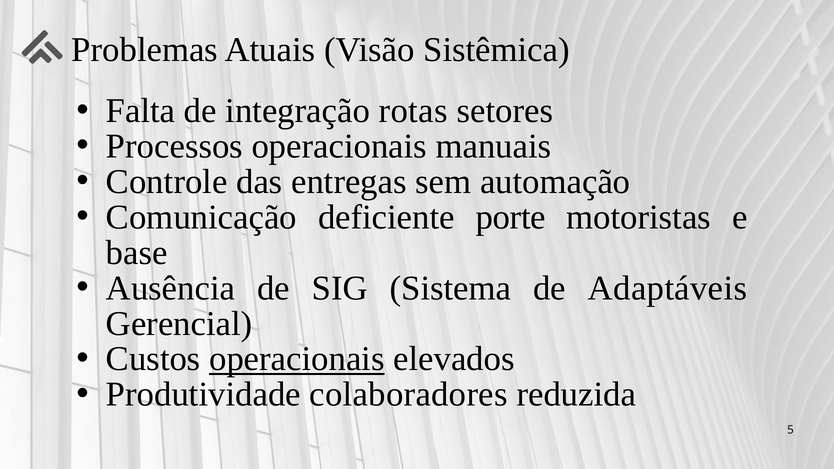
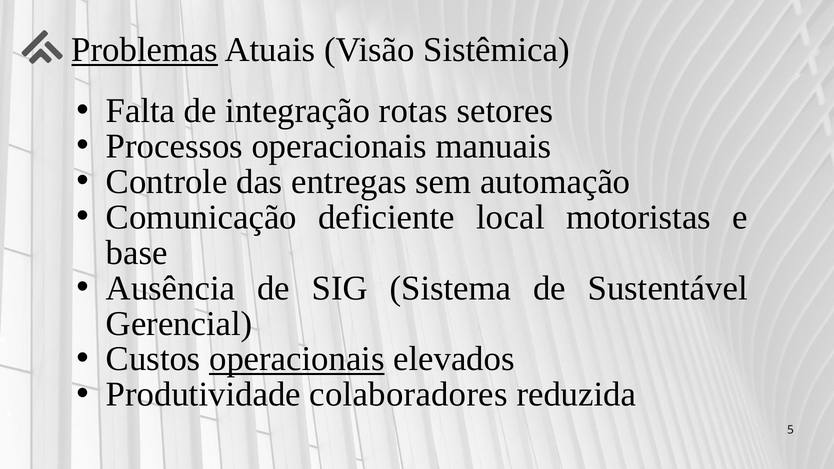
Problemas underline: none -> present (145, 50)
porte: porte -> local (510, 217)
Adaptáveis: Adaptáveis -> Sustentável (668, 288)
